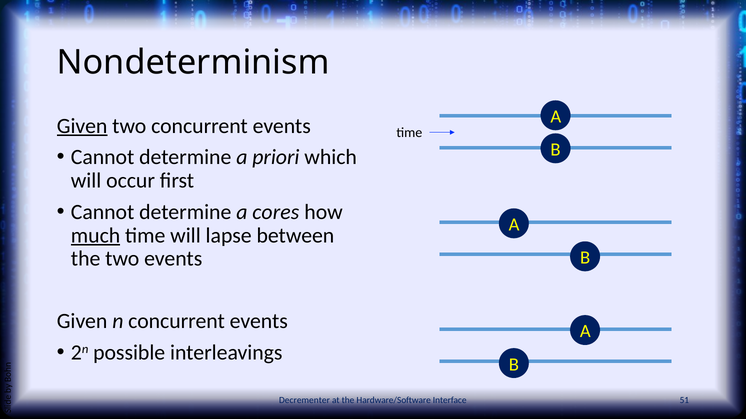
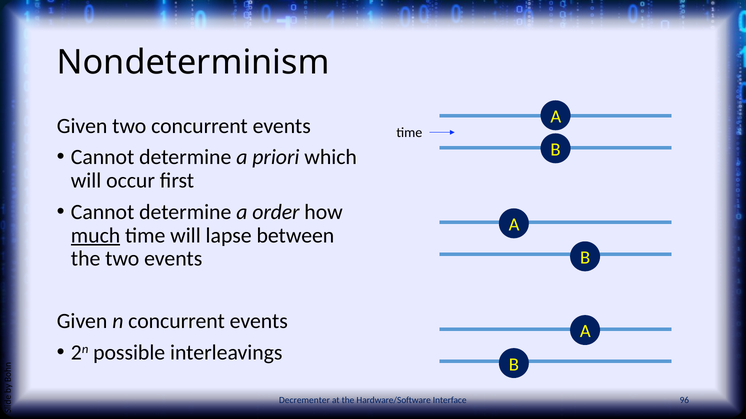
Given underline: present -> none (82, 126)
cores: cores -> order (276, 212)
51: 51 -> 96 (684, 401)
